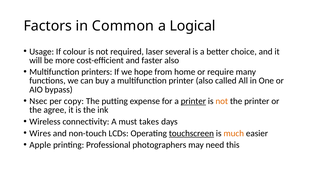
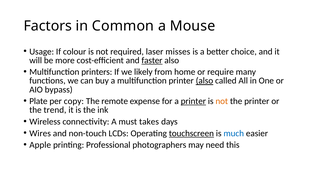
Logical: Logical -> Mouse (193, 26)
several: several -> misses (178, 51)
faster underline: none -> present (152, 60)
hope: hope -> likely (143, 72)
also underline: none -> present (204, 81)
Nsec: Nsec -> Plate (38, 101)
putting: putting -> remote (115, 101)
agree: agree -> trend (55, 110)
much colour: orange -> blue (234, 133)
